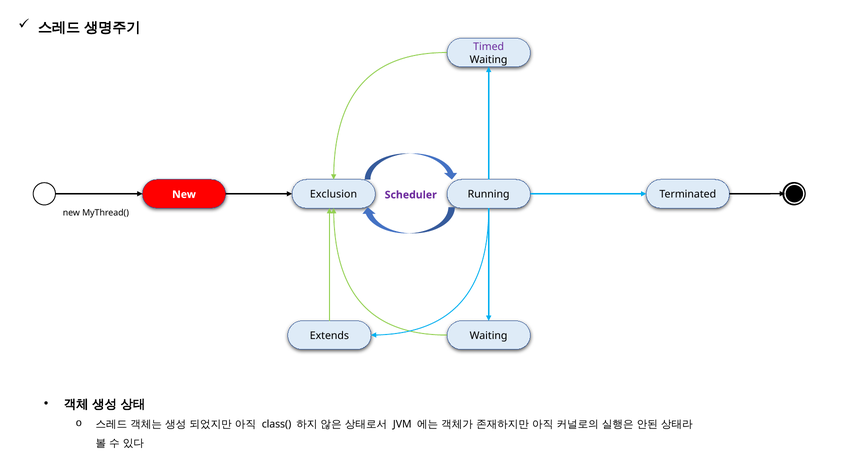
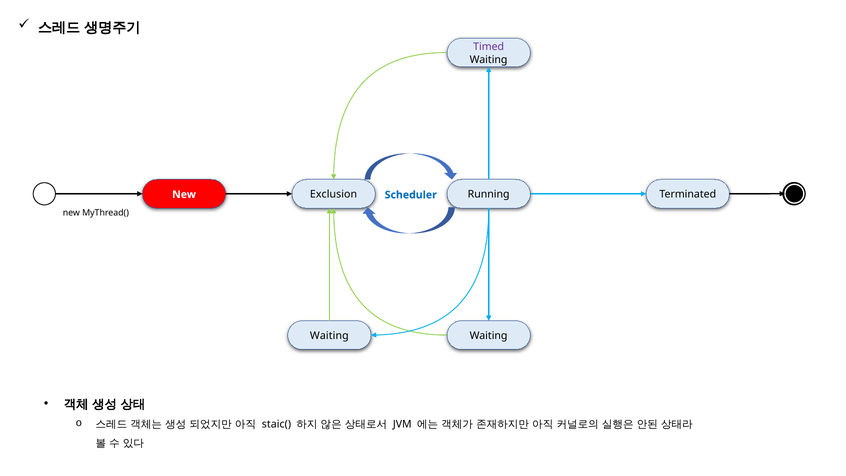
Scheduler colour: purple -> blue (411, 195)
Extends: Extends -> Waiting (329, 336)
class(: class( -> staic( (276, 424)
